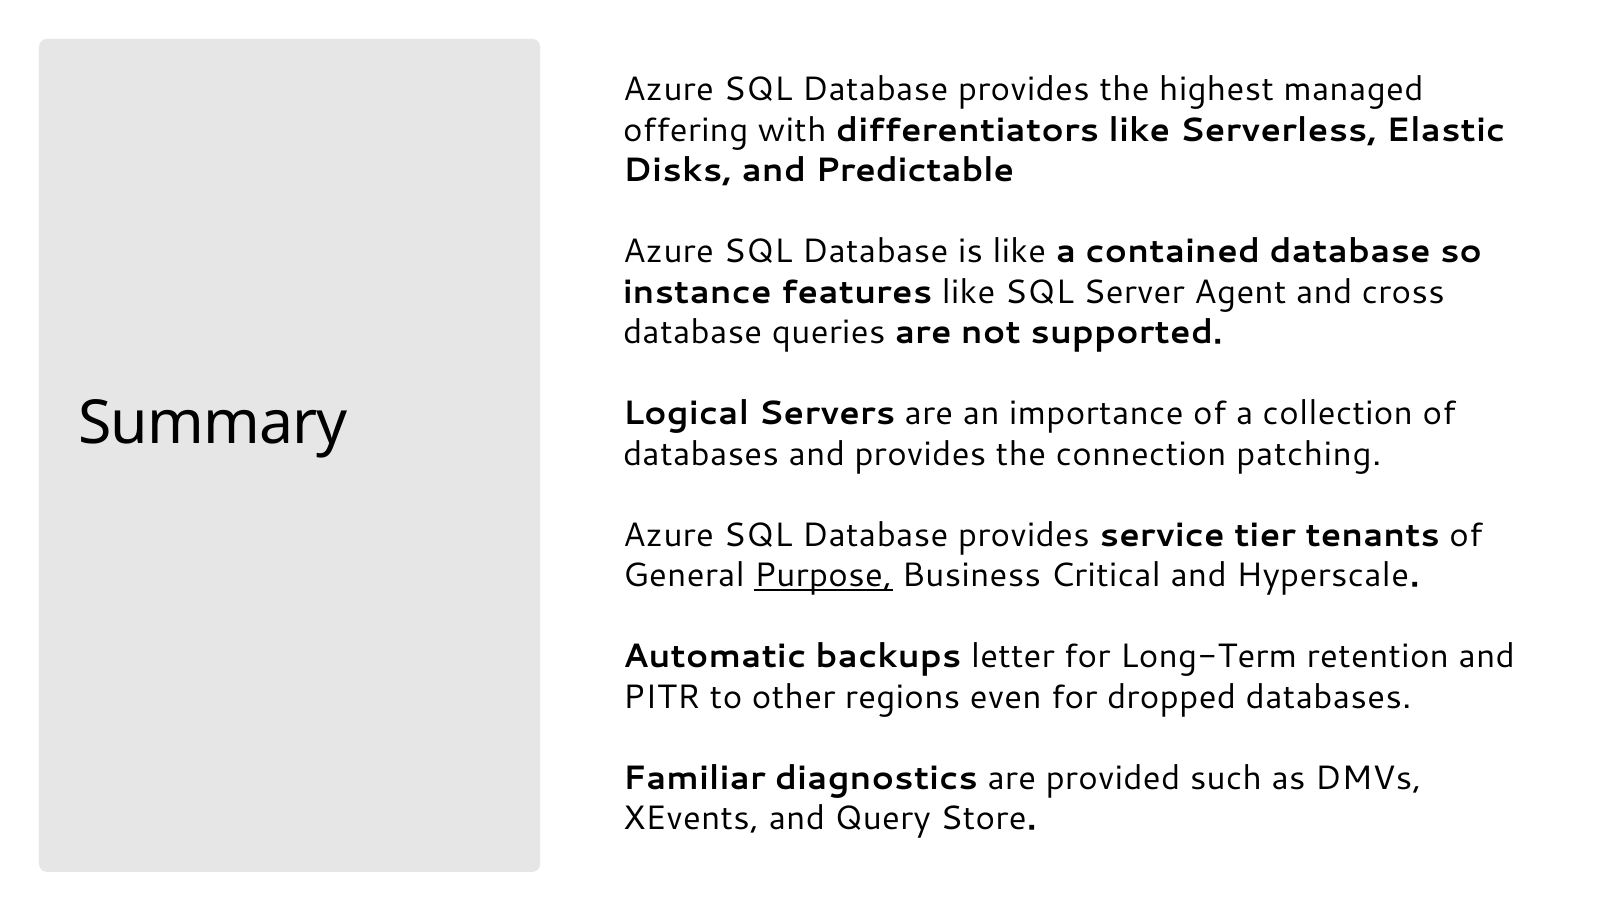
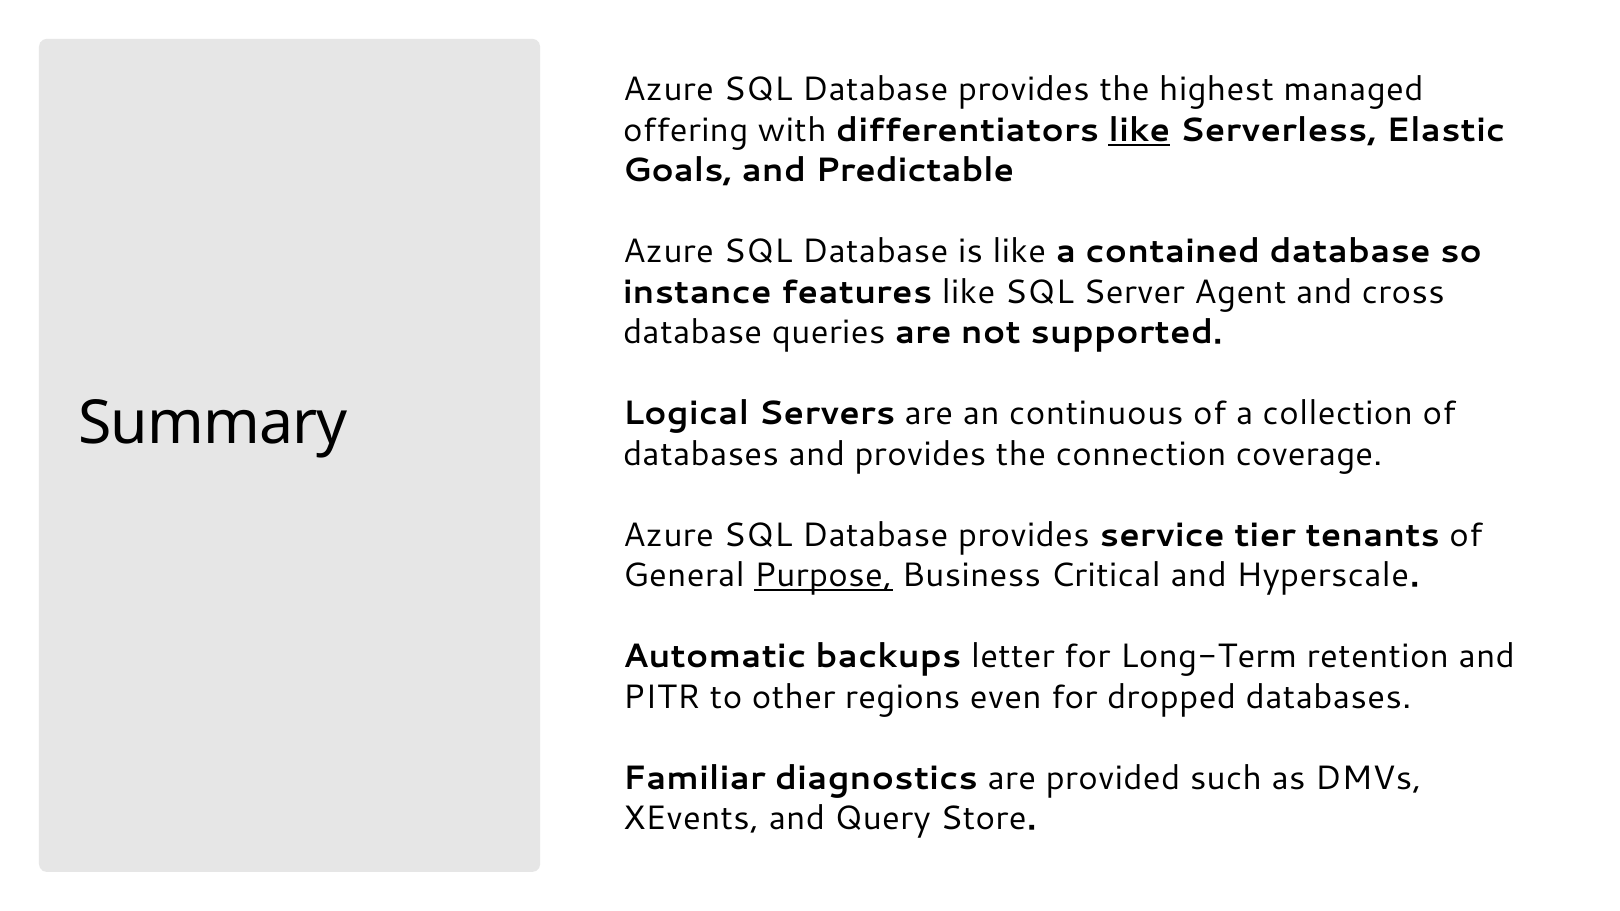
like underline: none -> present (1139, 130)
Disks: Disks -> Goals (678, 171)
importance: importance -> continuous (1096, 414)
patching: patching -> coverage (1309, 454)
